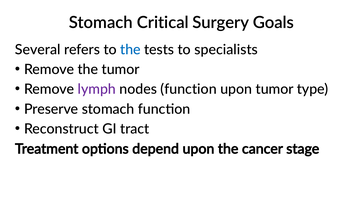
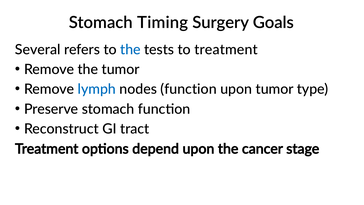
Critical: Critical -> Timing (163, 23)
to specialists: specialists -> treatment (226, 50)
lymph colour: purple -> blue (97, 89)
